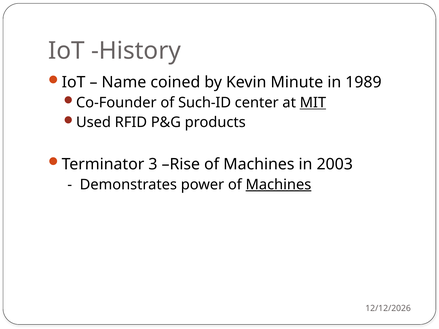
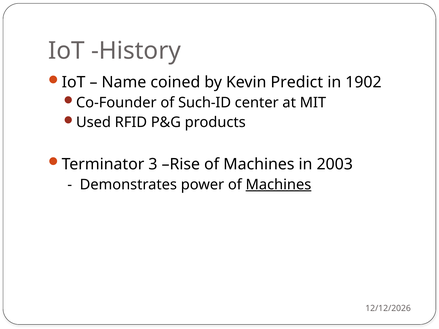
Minute: Minute -> Predict (297, 82)
1989: 1989 -> 1902 (363, 82)
MIT underline: present -> none (313, 103)
